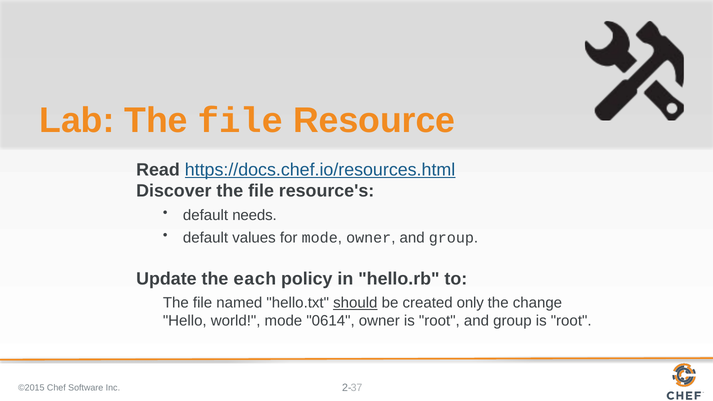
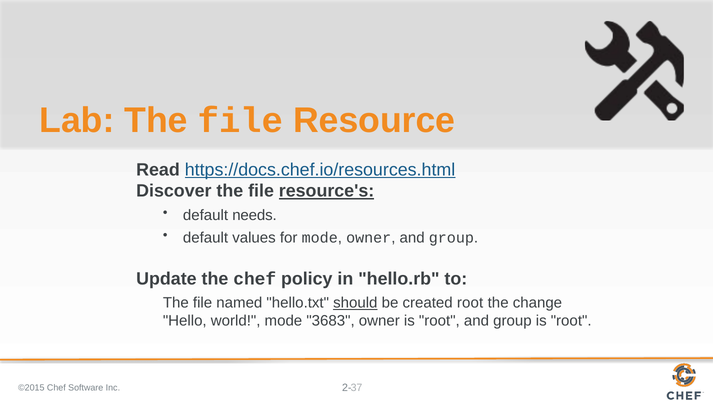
resource's underline: none -> present (327, 191)
the each: each -> chef (255, 279)
created only: only -> root (470, 303)
0614: 0614 -> 3683 (331, 321)
